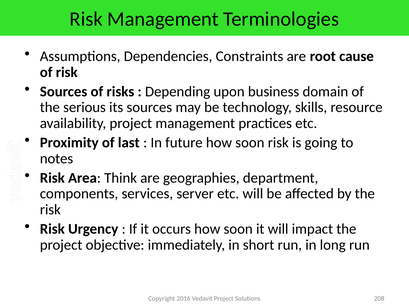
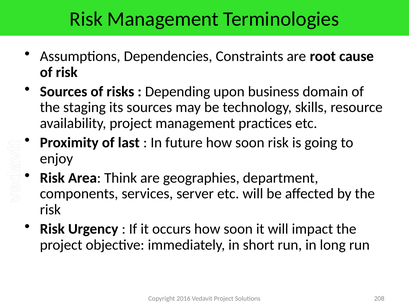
serious: serious -> staging (85, 107)
notes: notes -> enjoy (56, 158)
